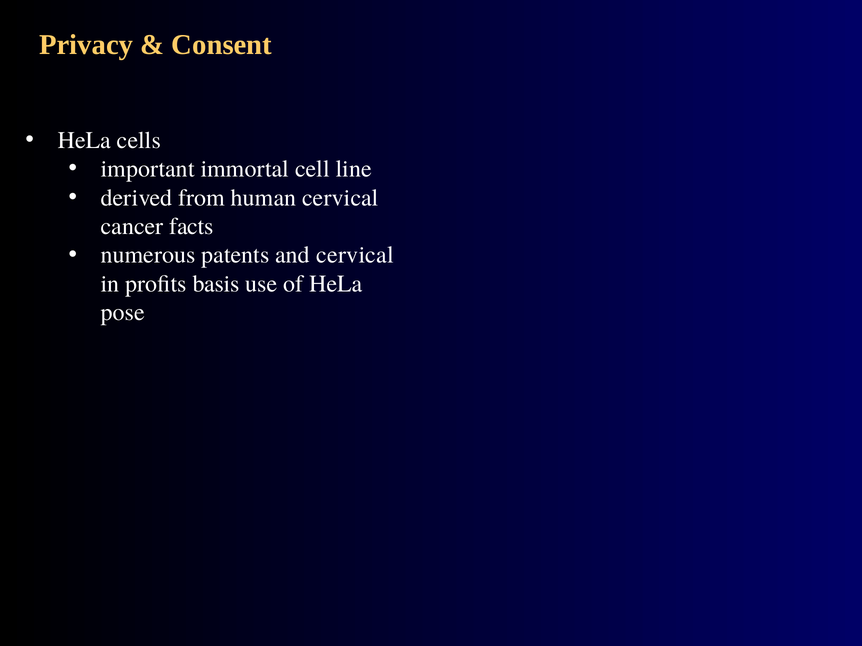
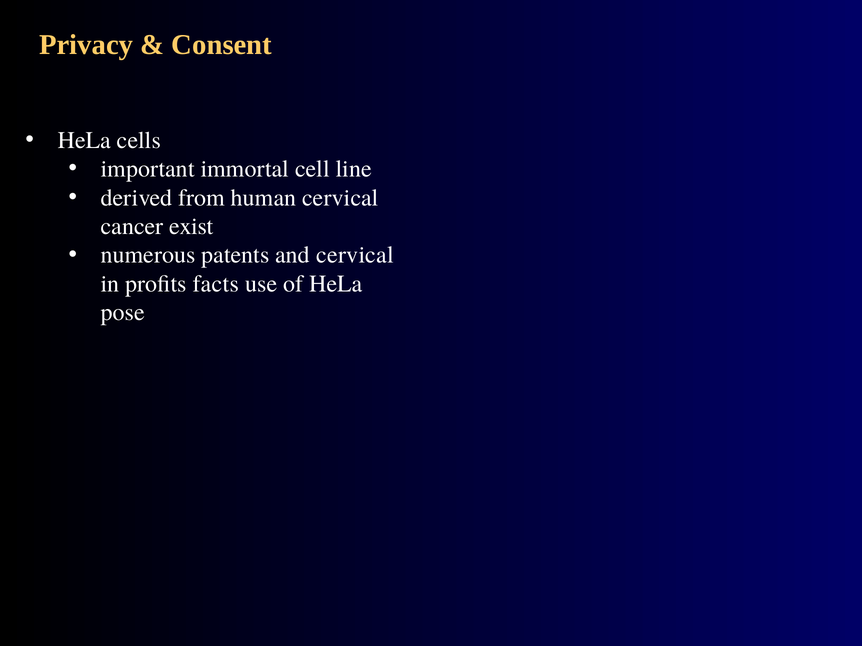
facts: facts -> exist (191, 227)
basis: basis -> facts (216, 284)
